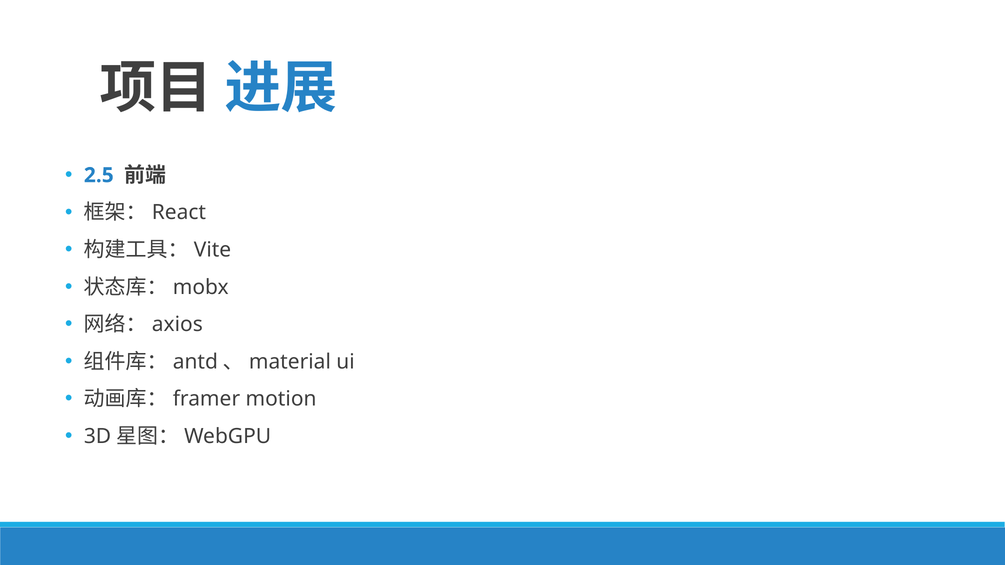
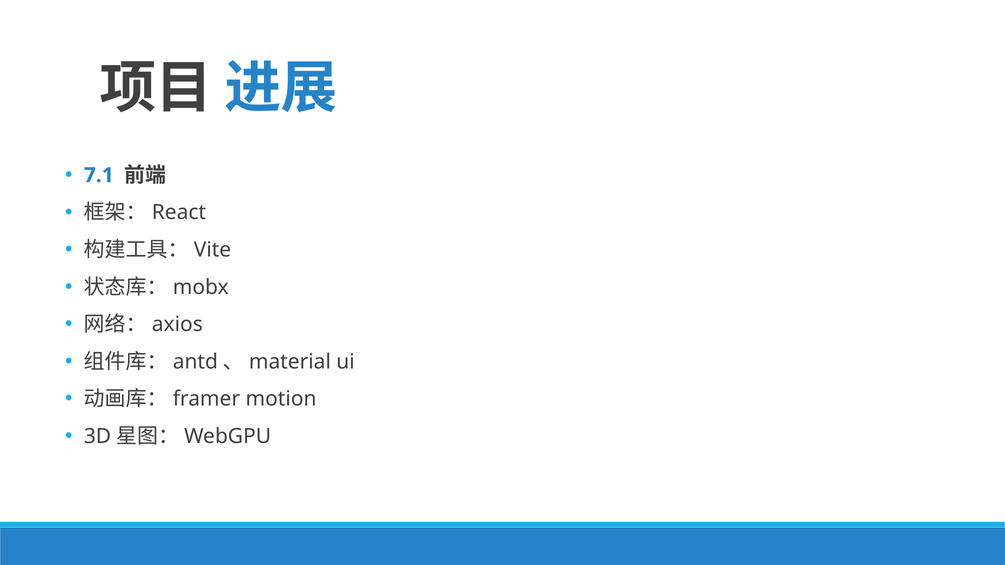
2.5: 2.5 -> 7.1 (99, 175)
